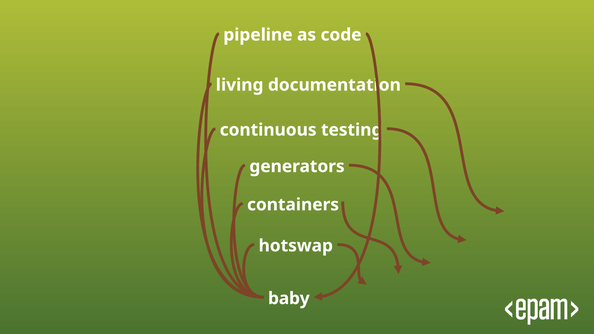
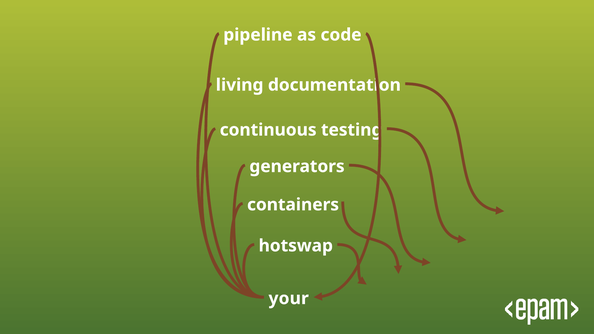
baby: baby -> your (289, 299)
